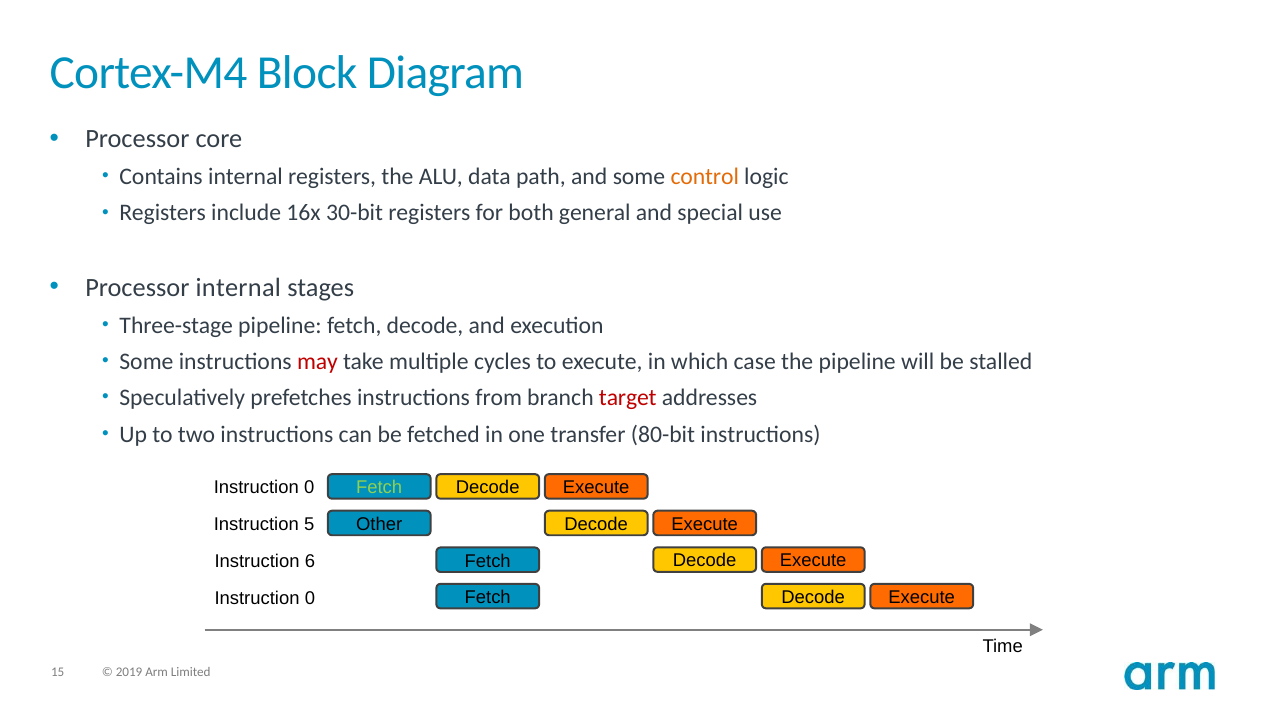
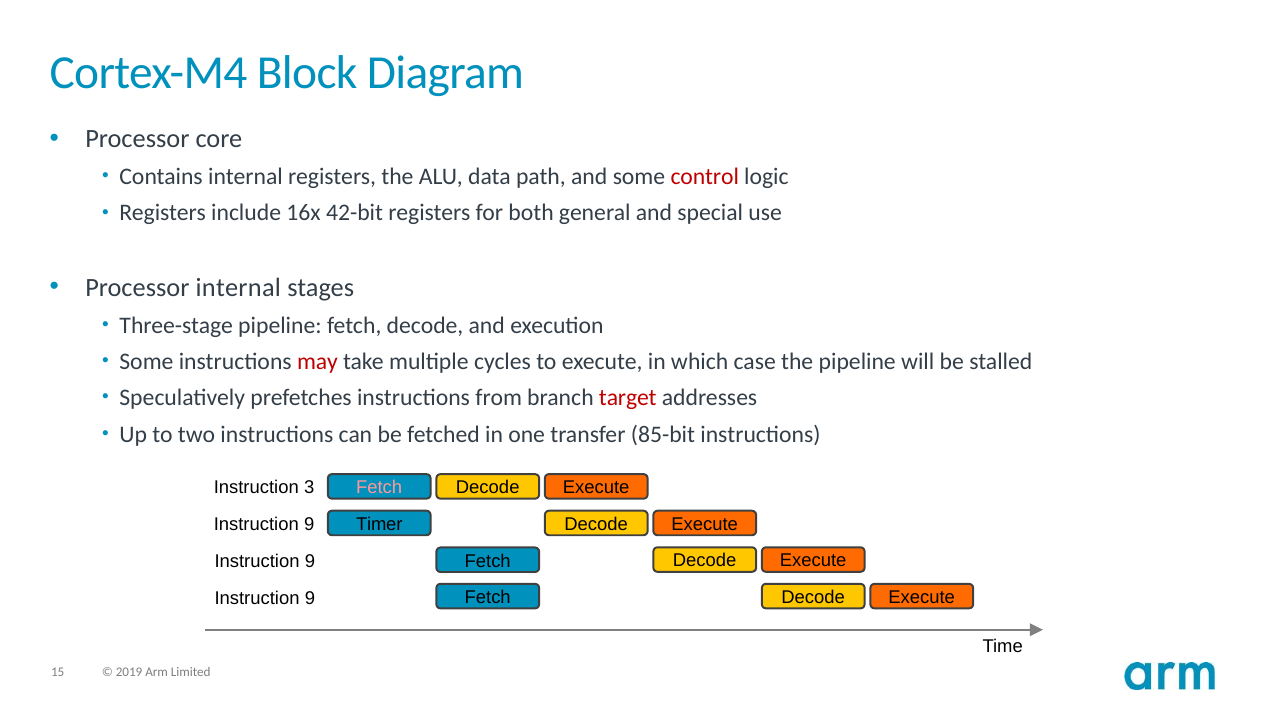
control colour: orange -> red (705, 177)
30-bit: 30-bit -> 42-bit (355, 213)
80-bit: 80-bit -> 85-bit (663, 434)
0: 0 -> 3 (309, 487)
Fetch colour: light green -> pink (379, 488)
Other: Other -> Timer (379, 524)
5: 5 -> 9 (309, 525)
6: 6 -> 9 (310, 562)
0: 0 -> 9 (310, 598)
